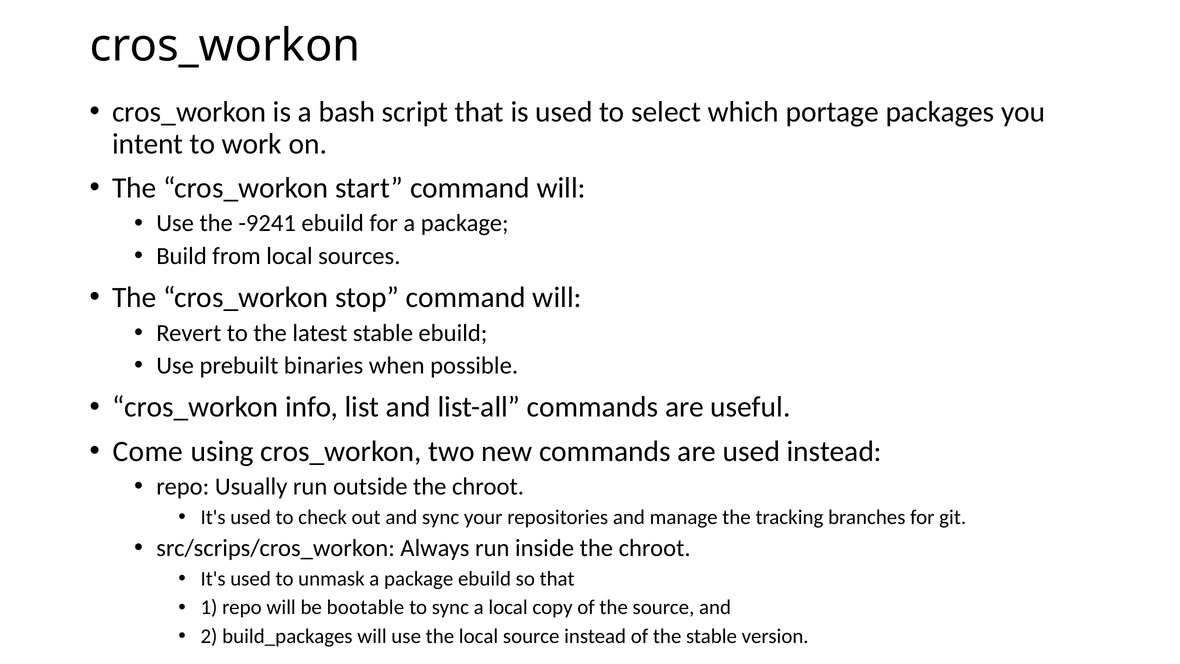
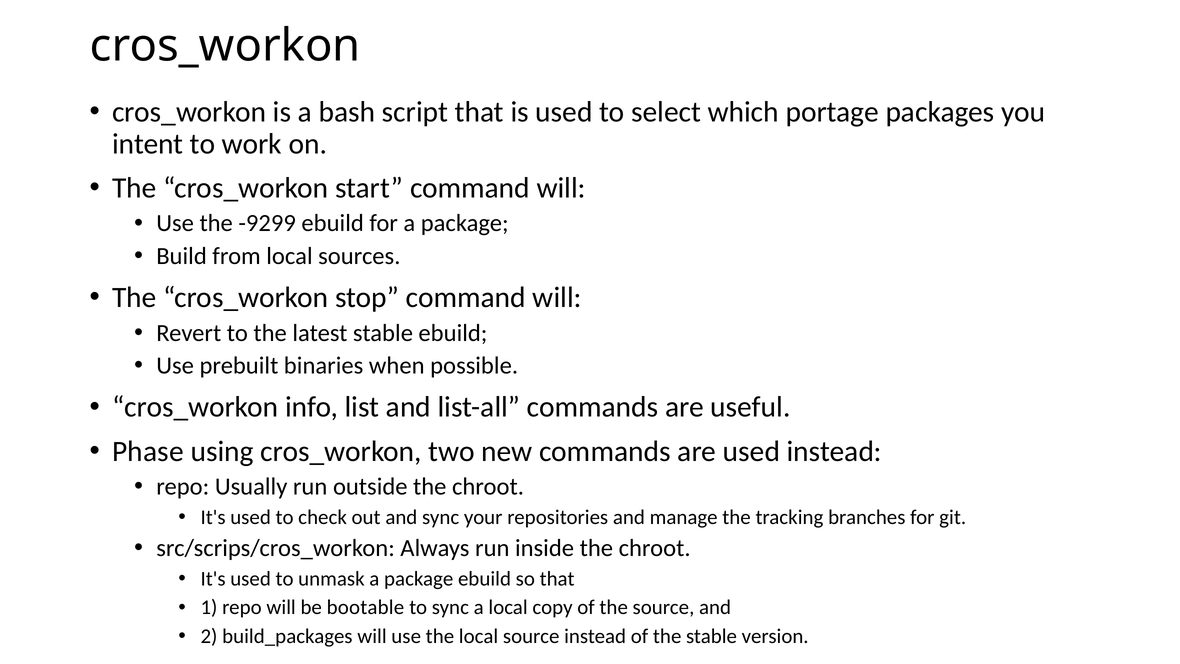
-9241: -9241 -> -9299 (267, 223)
Come: Come -> Phase (148, 451)
